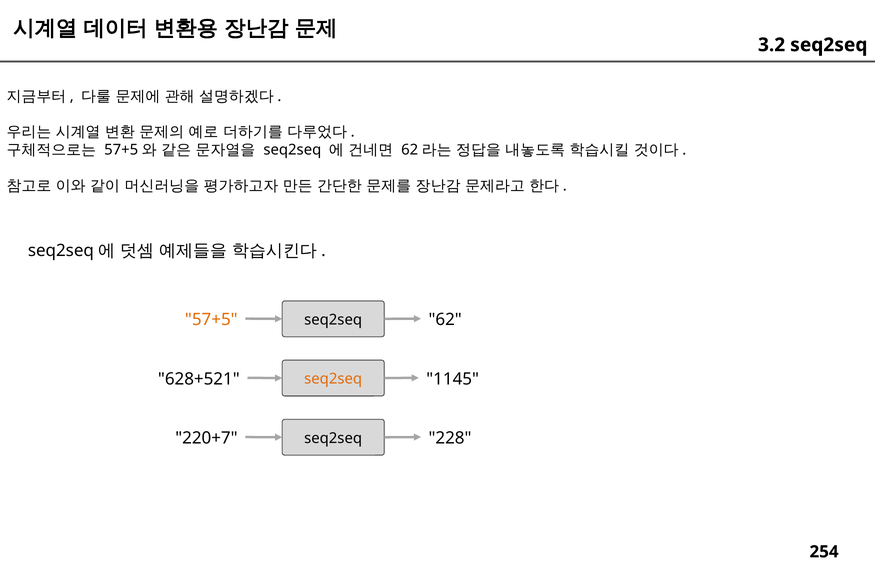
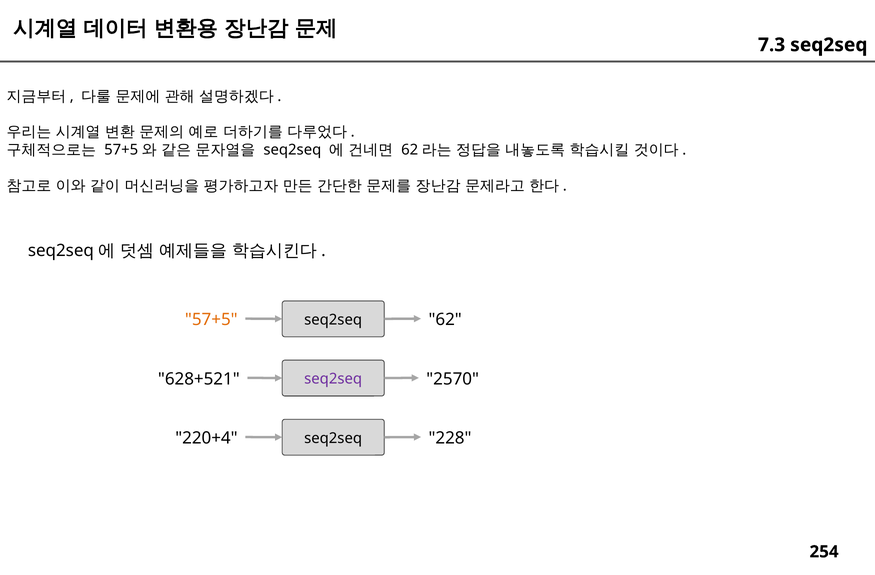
3.2: 3.2 -> 7.3 (772, 45)
1145: 1145 -> 2570 (453, 379)
seq2seq colour: orange -> purple (333, 379)
220+7: 220+7 -> 220+4 (206, 438)
